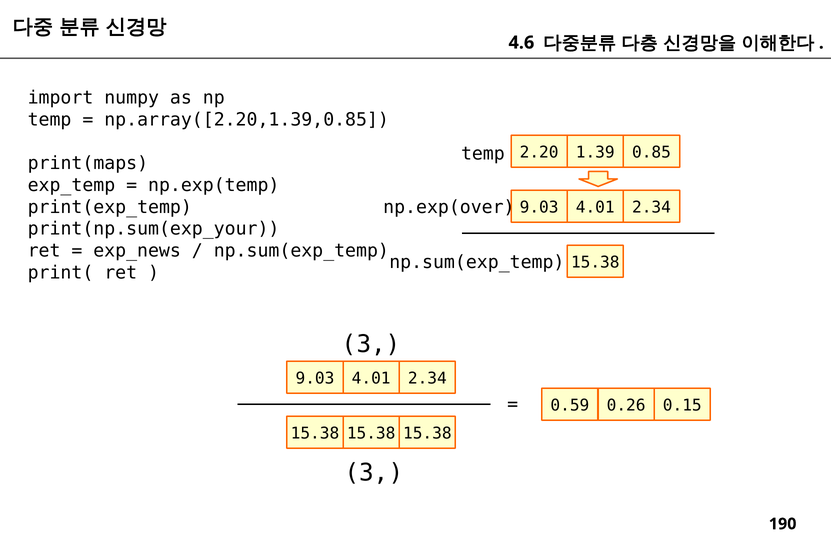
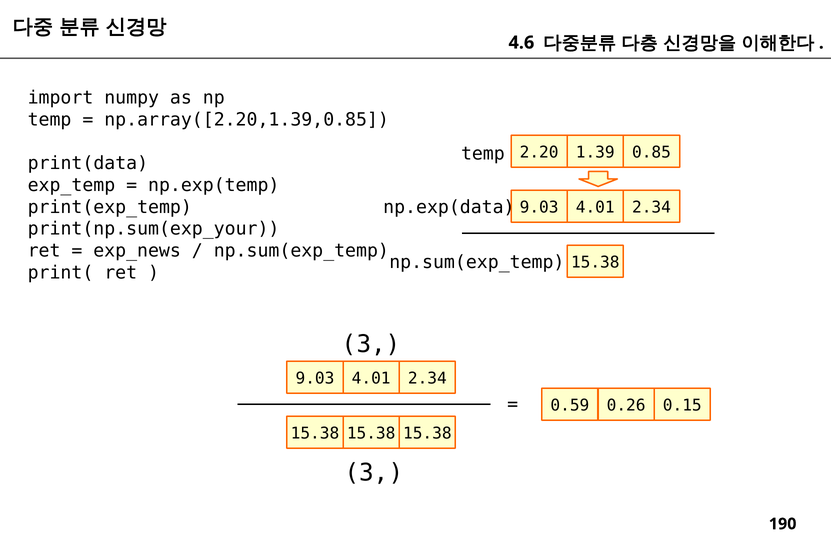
print(maps: print(maps -> print(data (88, 163)
np.exp(over: np.exp(over -> np.exp(data (449, 207)
